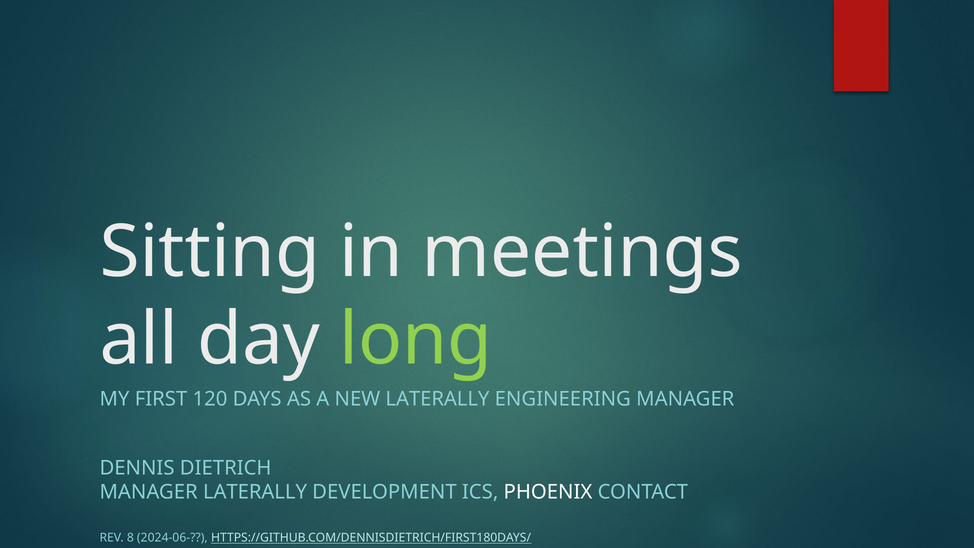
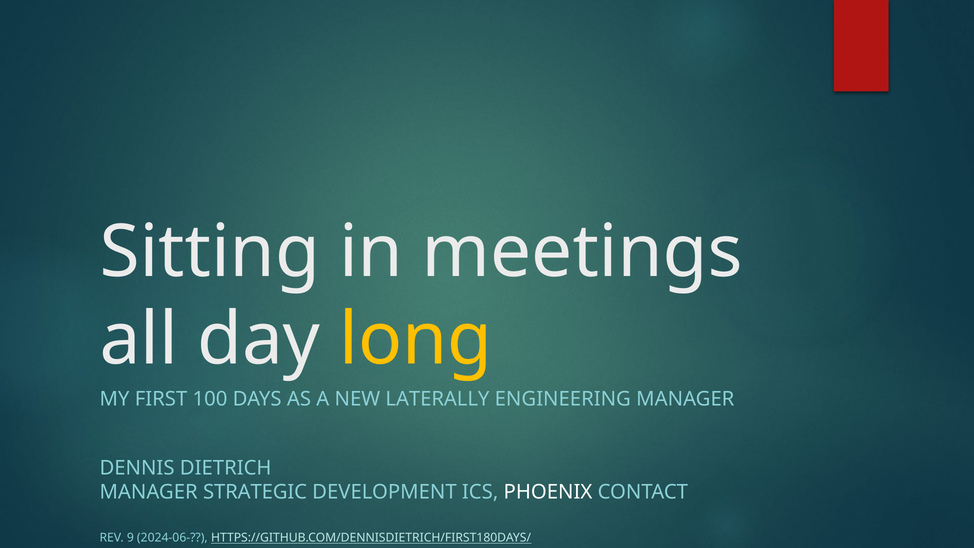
long colour: light green -> yellow (416, 340)
120: 120 -> 100 (210, 399)
MANAGER LATERALLY: LATERALLY -> STRATEGIC (255, 492)
8: 8 -> 9 (130, 538)
